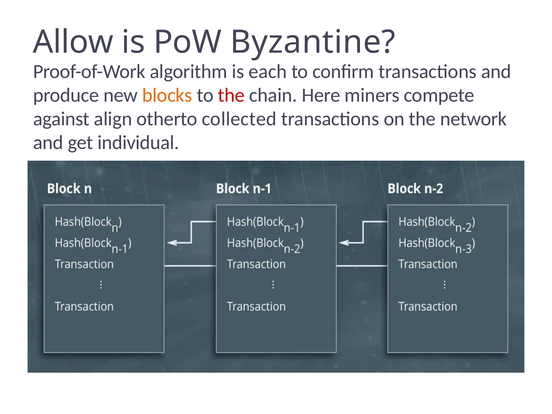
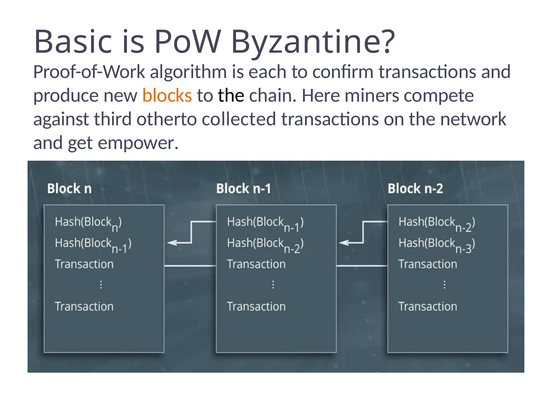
Allow: Allow -> Basic (73, 42)
the colour: red -> black (231, 95)
align: align -> third (113, 119)
individual: individual -> empower (138, 143)
